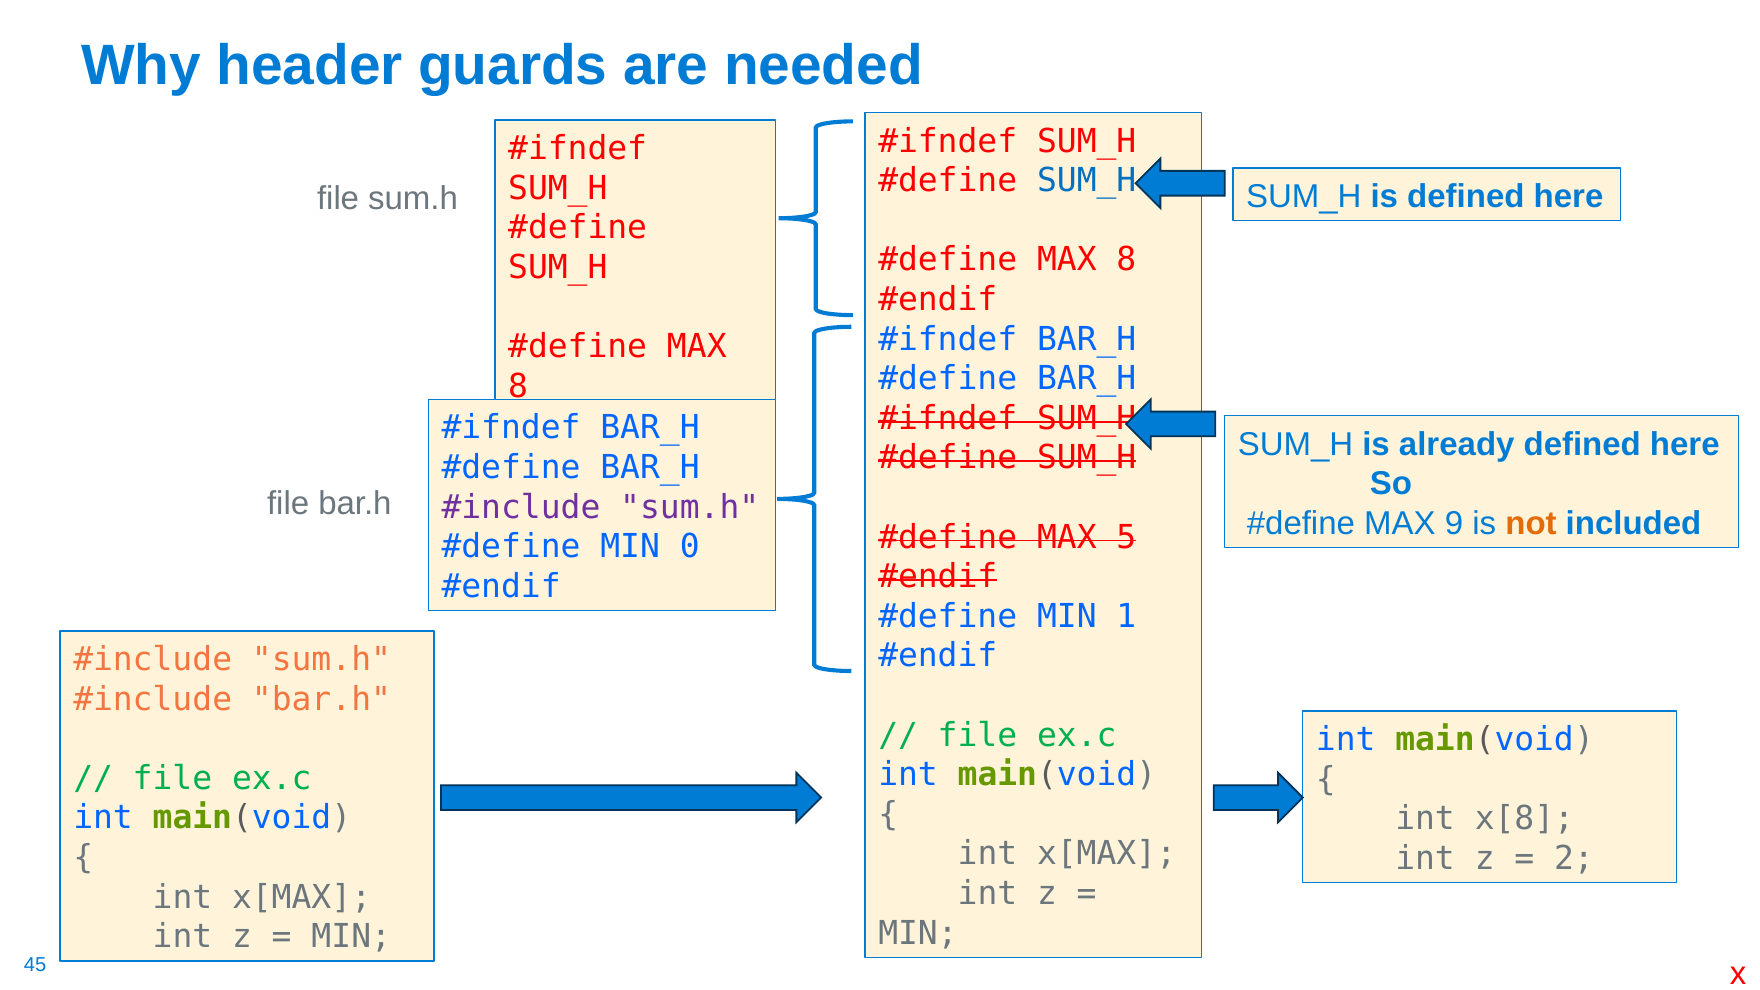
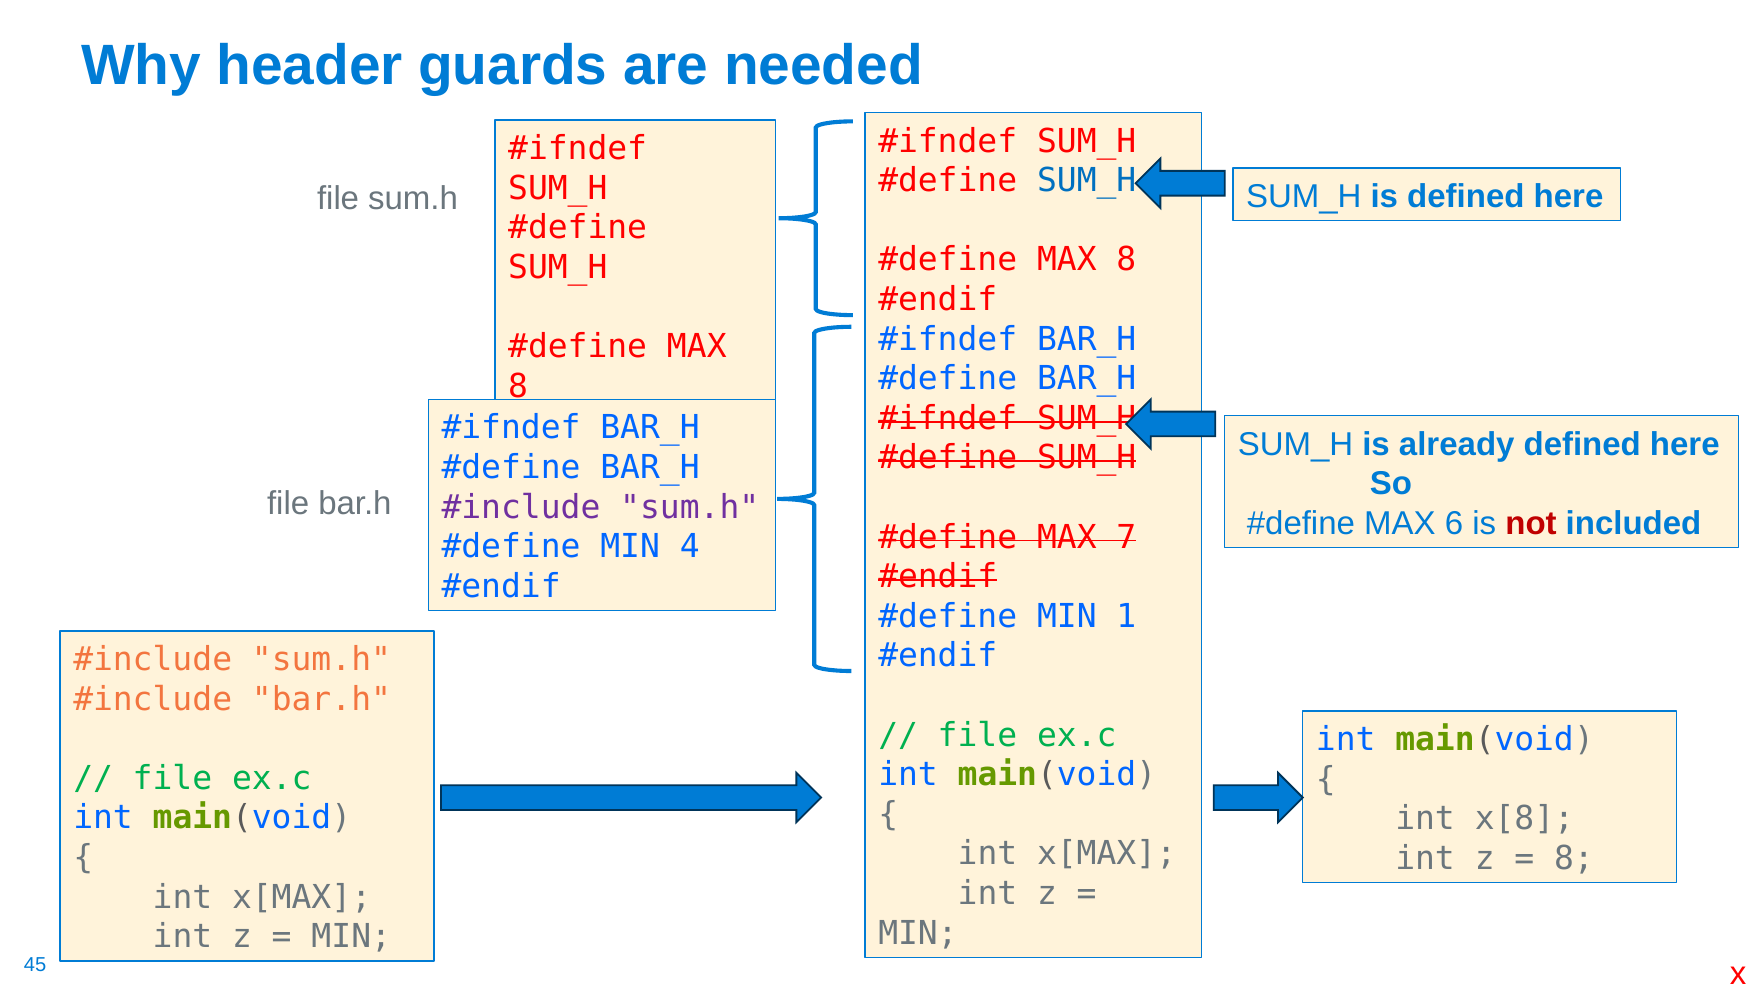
9: 9 -> 6 (1454, 523)
not colour: orange -> red (1531, 523)
5: 5 -> 7 (1126, 537)
0: 0 -> 4 (690, 547)
2: 2 -> 8 (1574, 858)
